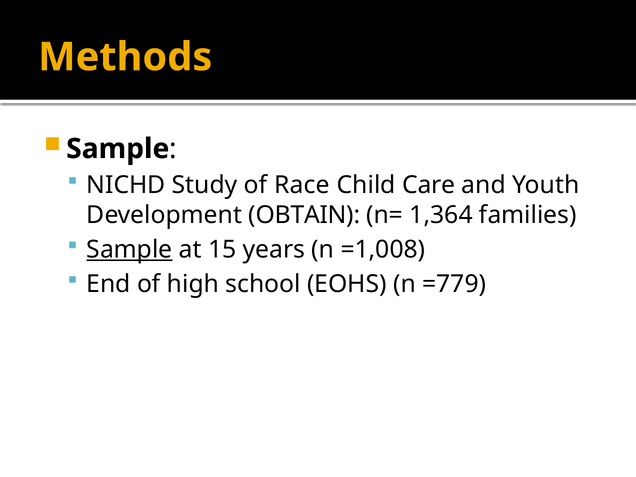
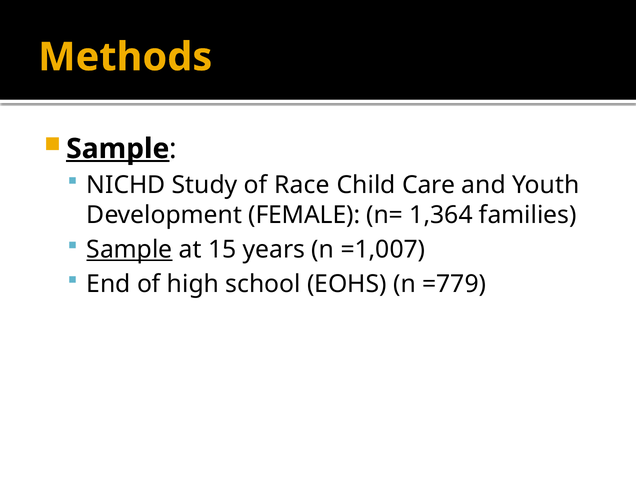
Sample underline: none -> present (118, 149)
OBTAIN: OBTAIN -> FEMALE (304, 215)
=1,008: =1,008 -> =1,007 (383, 249)
